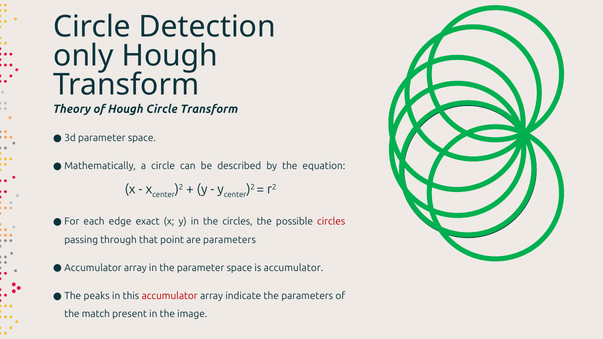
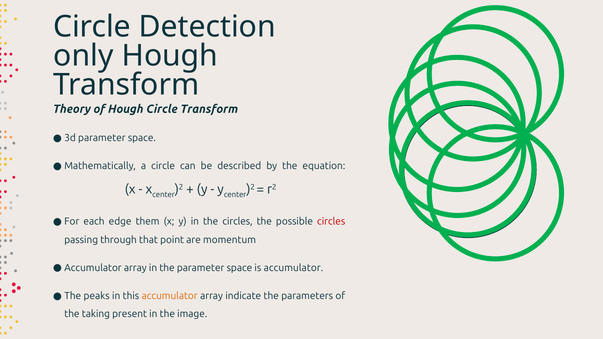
exact: exact -> them (148, 222)
are parameters: parameters -> momentum (230, 240)
accumulator colour: red -> orange (170, 296)
match: match -> taking (96, 314)
